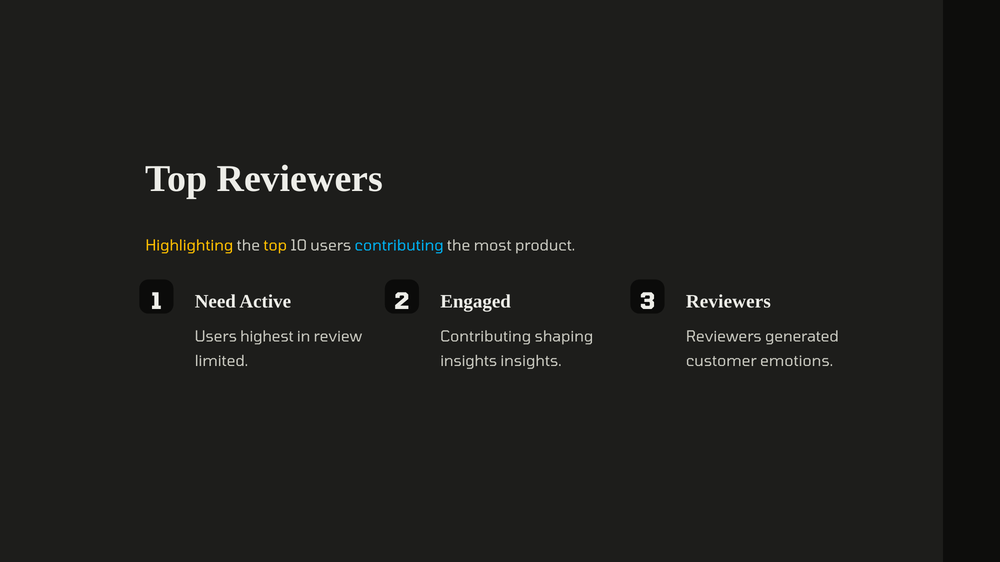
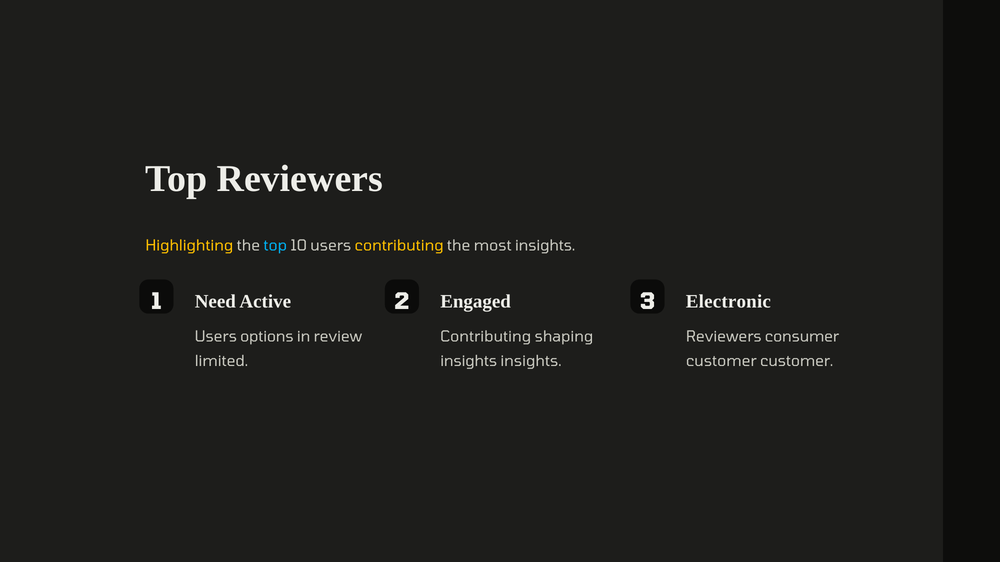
top colour: yellow -> light blue (275, 246)
contributing colour: light blue -> yellow (399, 246)
most product: product -> insights (545, 246)
3 Reviewers: Reviewers -> Electronic (728, 302)
highest: highest -> options (267, 337)
generated: generated -> consumer (802, 337)
customer emotions: emotions -> customer (797, 361)
